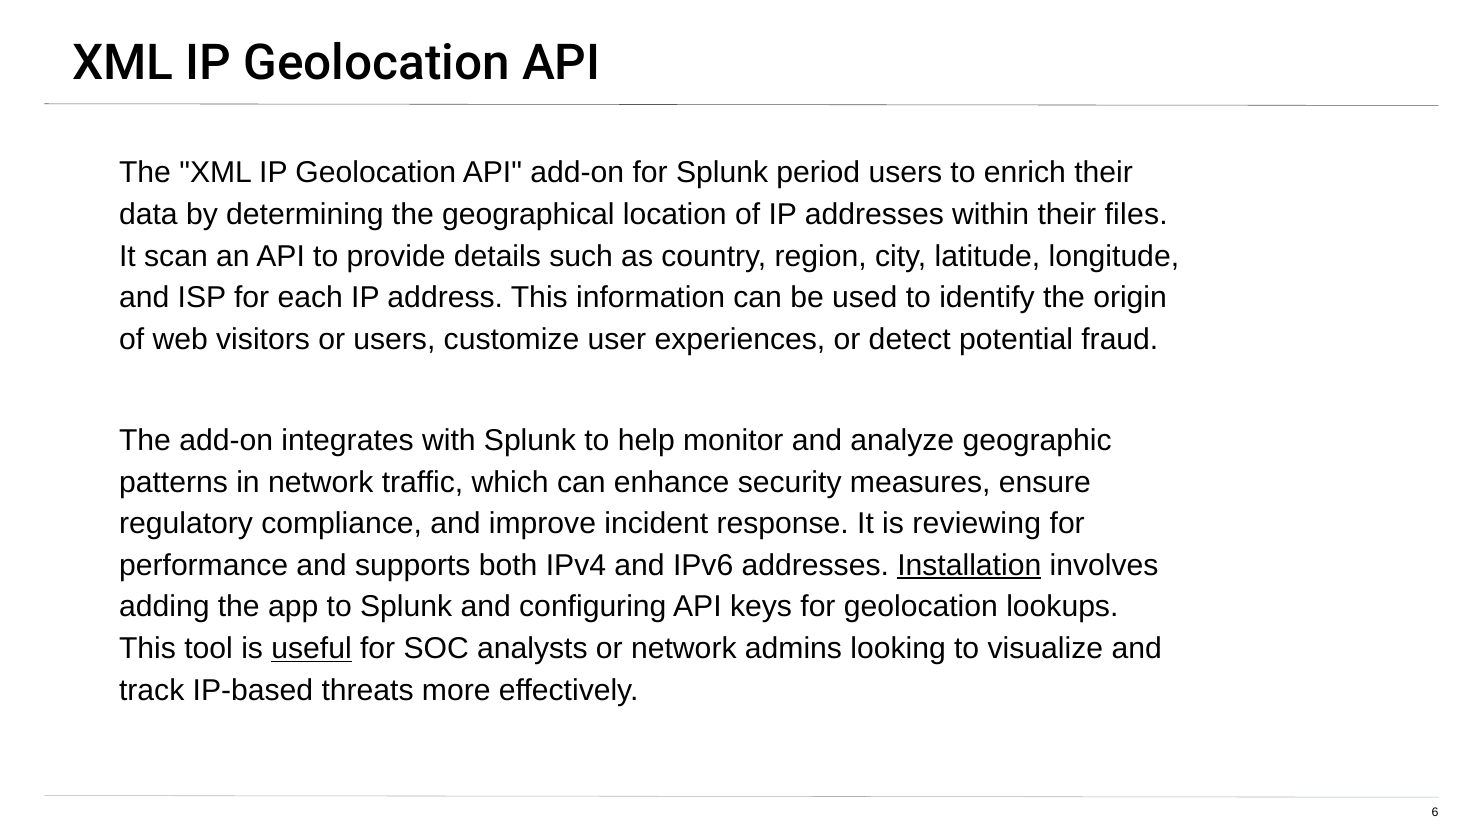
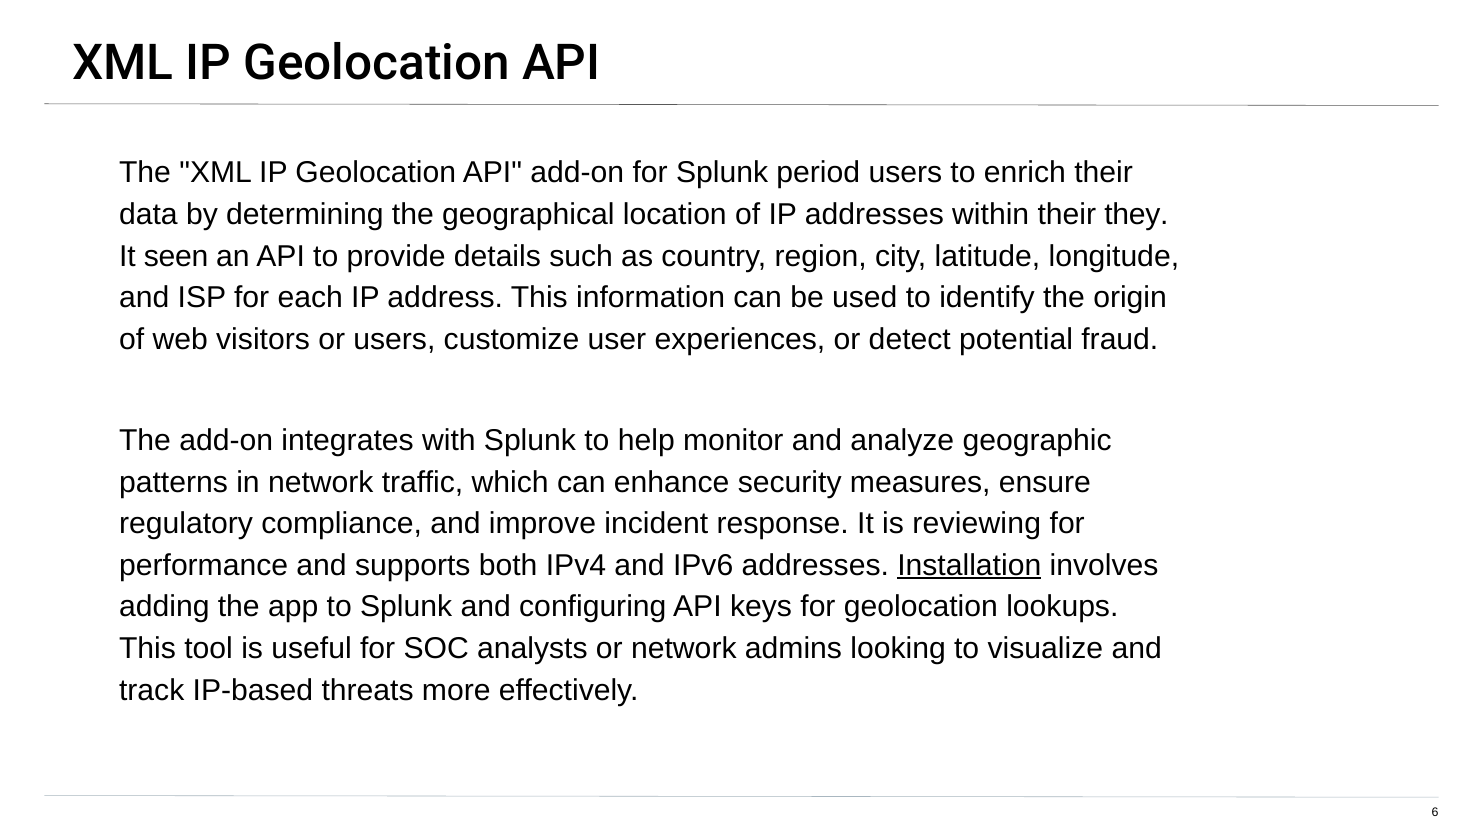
files: files -> they (1136, 215)
scan: scan -> seen (176, 256)
useful underline: present -> none (312, 649)
